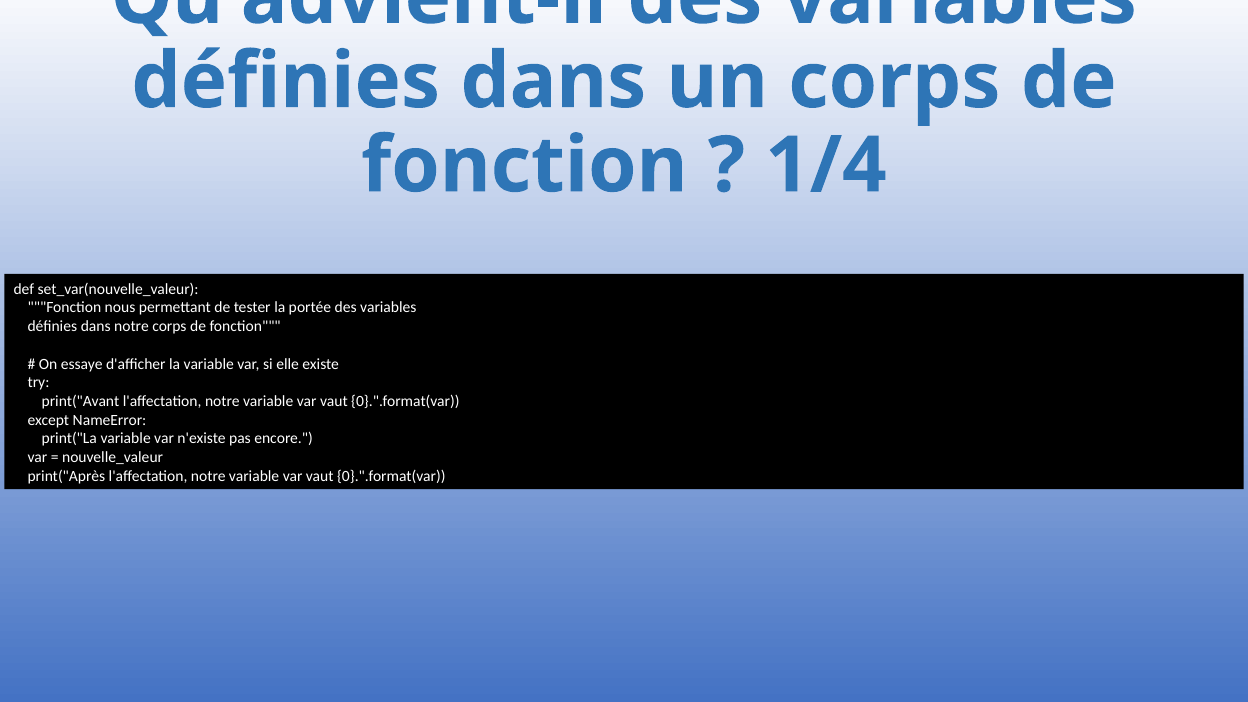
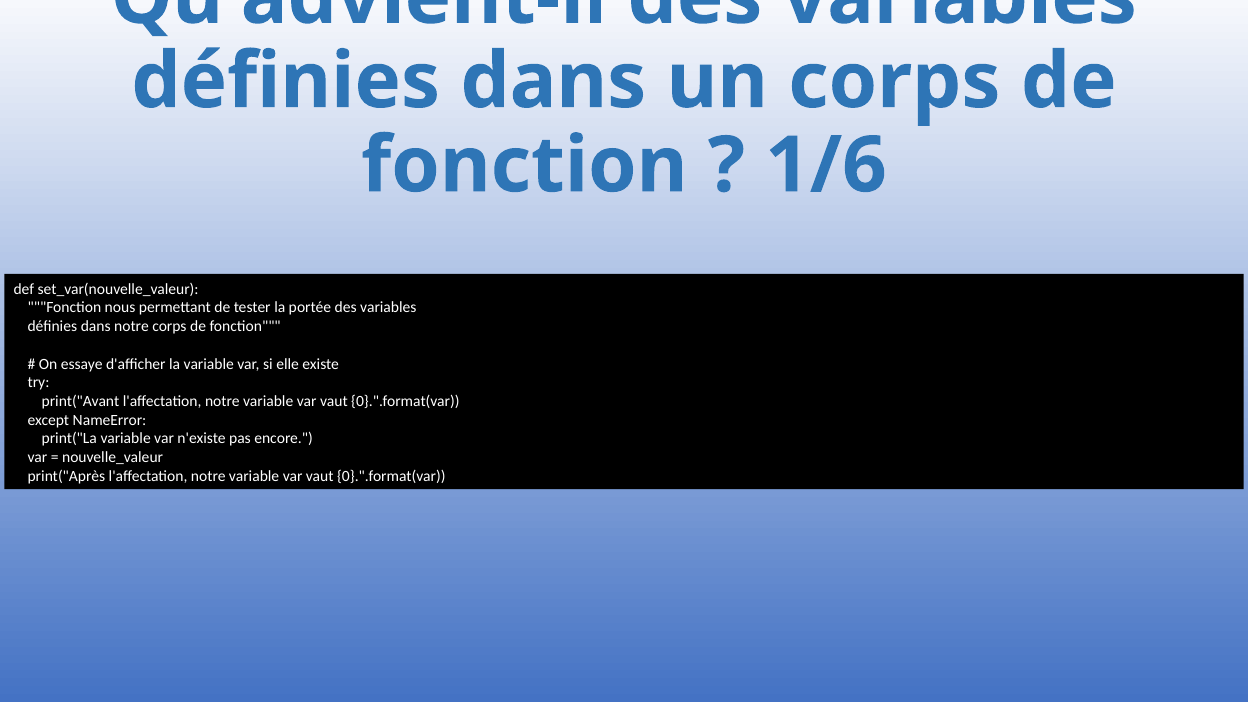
1/4: 1/4 -> 1/6 (826, 166)
